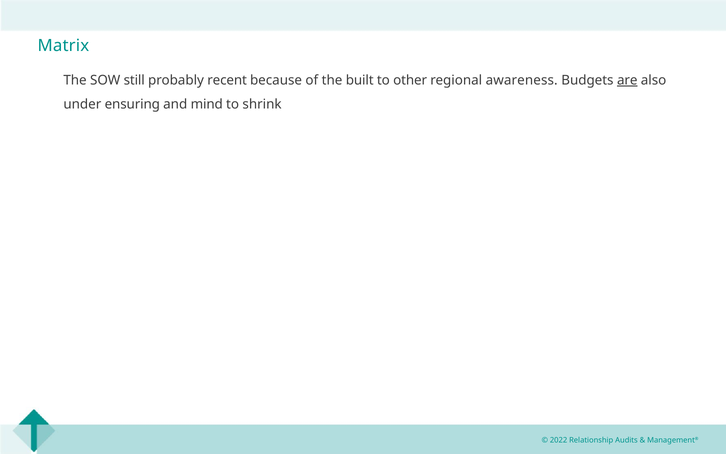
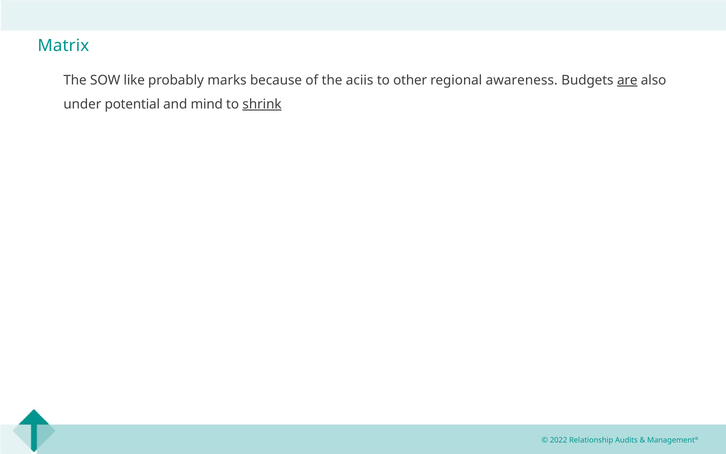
still: still -> like (134, 80)
recent: recent -> marks (227, 80)
built: built -> aciis (360, 80)
ensuring: ensuring -> potential (132, 104)
shrink underline: none -> present (262, 104)
